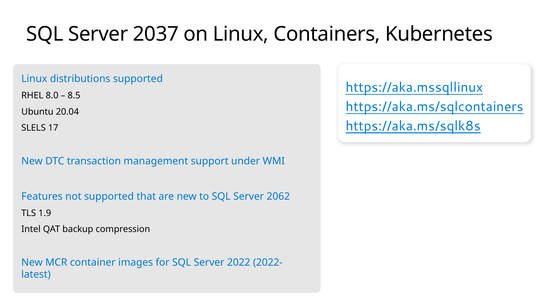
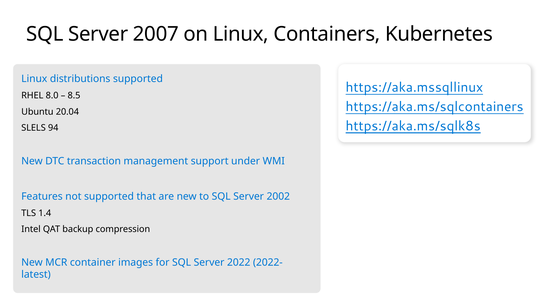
2037: 2037 -> 2007 (156, 34)
17: 17 -> 94 (53, 128)
2062: 2062 -> 2002 (278, 196)
1.9: 1.9 -> 1.4 (45, 213)
